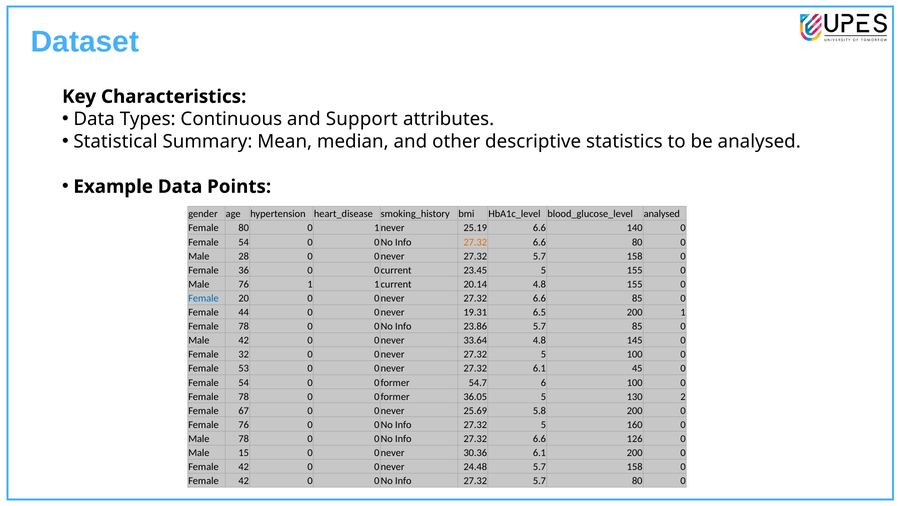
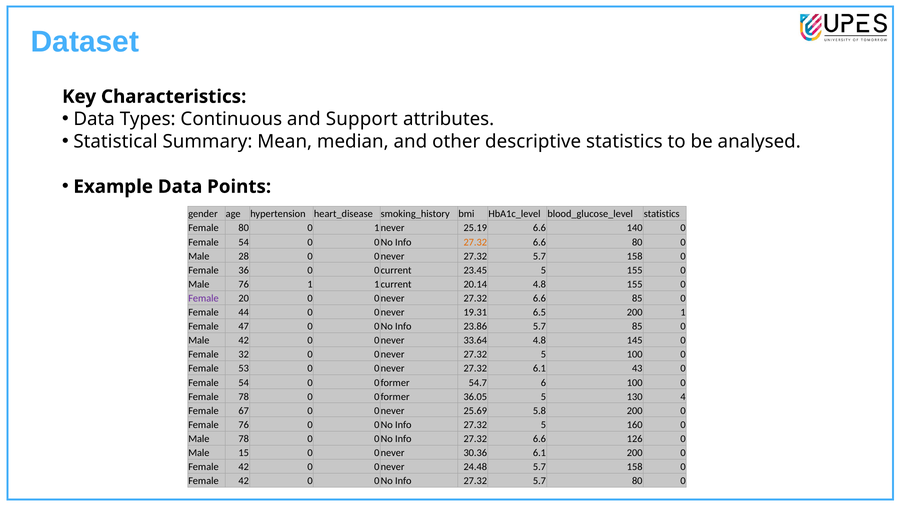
analysed: analysed -> statistics (662, 214)
Female colour: blue -> purple (204, 298)
78: 78 -> 47 (244, 327)
45: 45 -> 43 (637, 369)
2: 2 -> 4 (683, 397)
